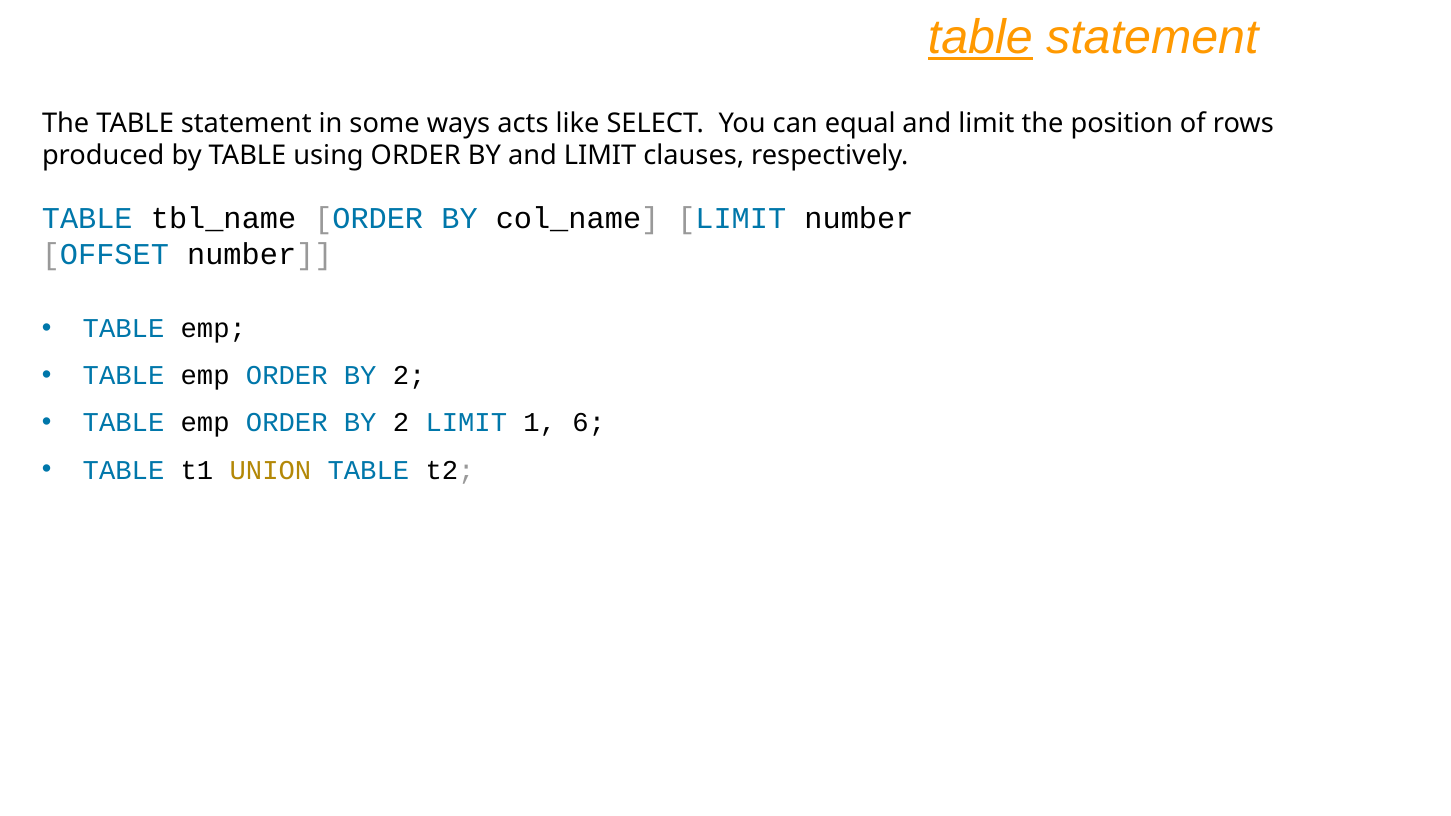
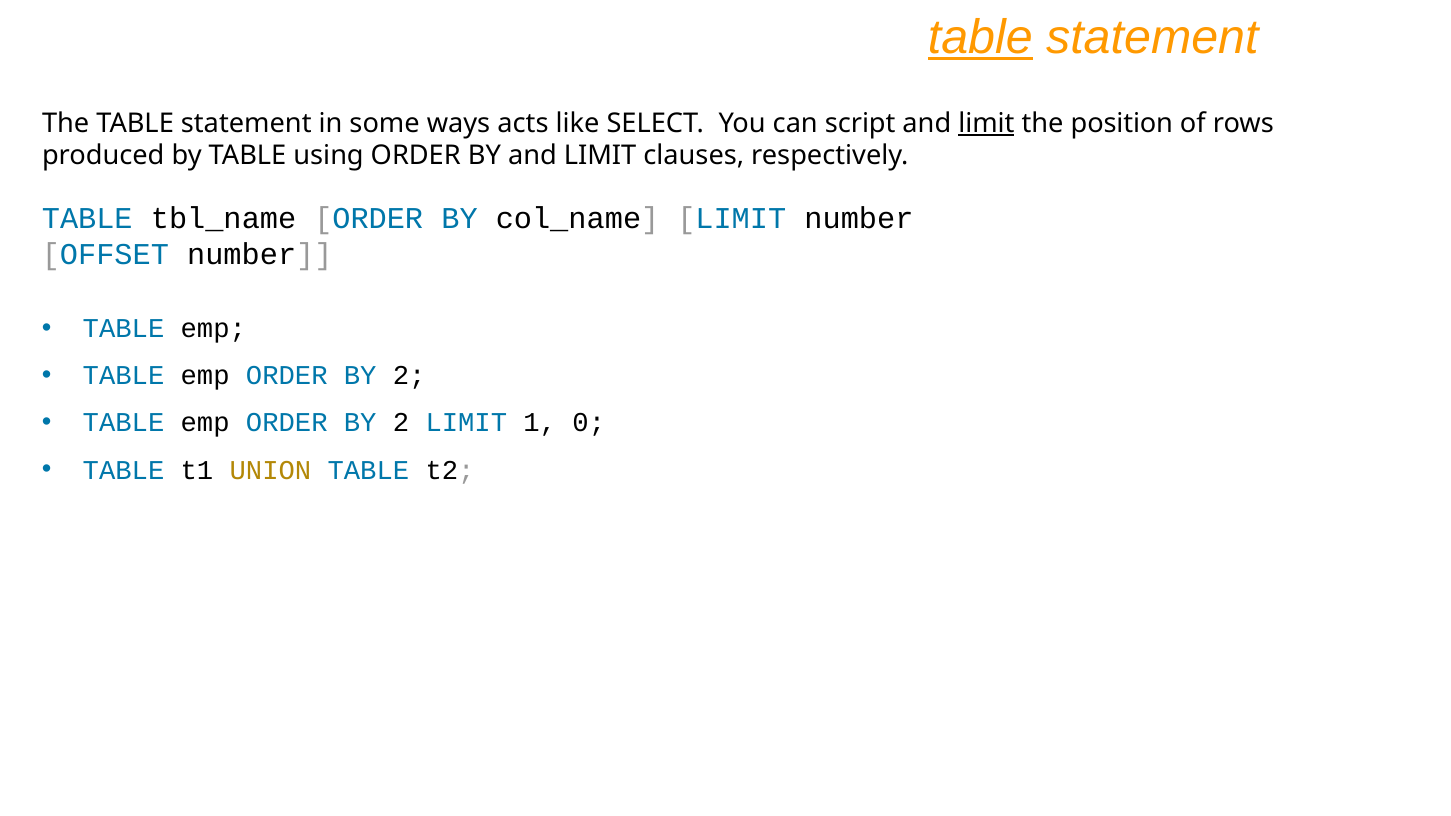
equal: equal -> script (860, 123)
limit underline: none -> present (986, 123)
6: 6 -> 0 (589, 423)
